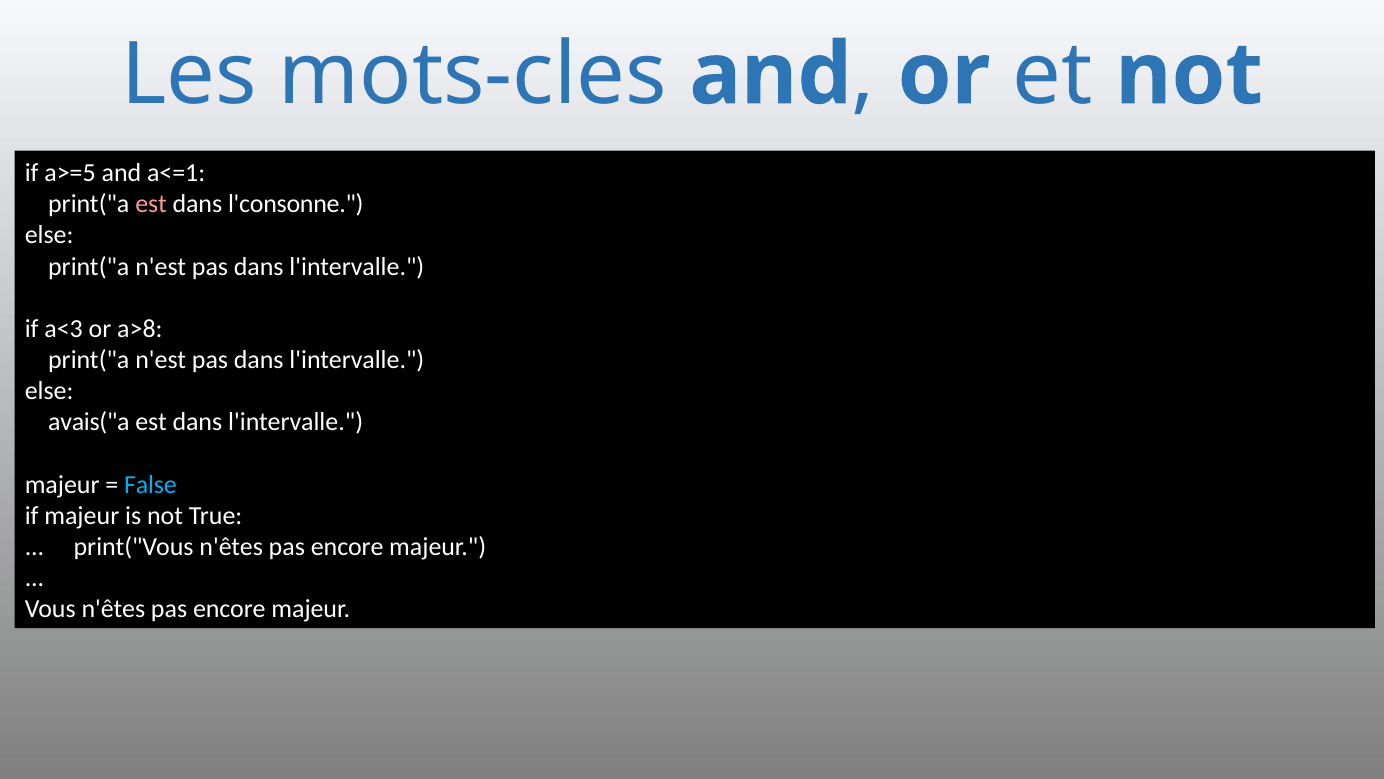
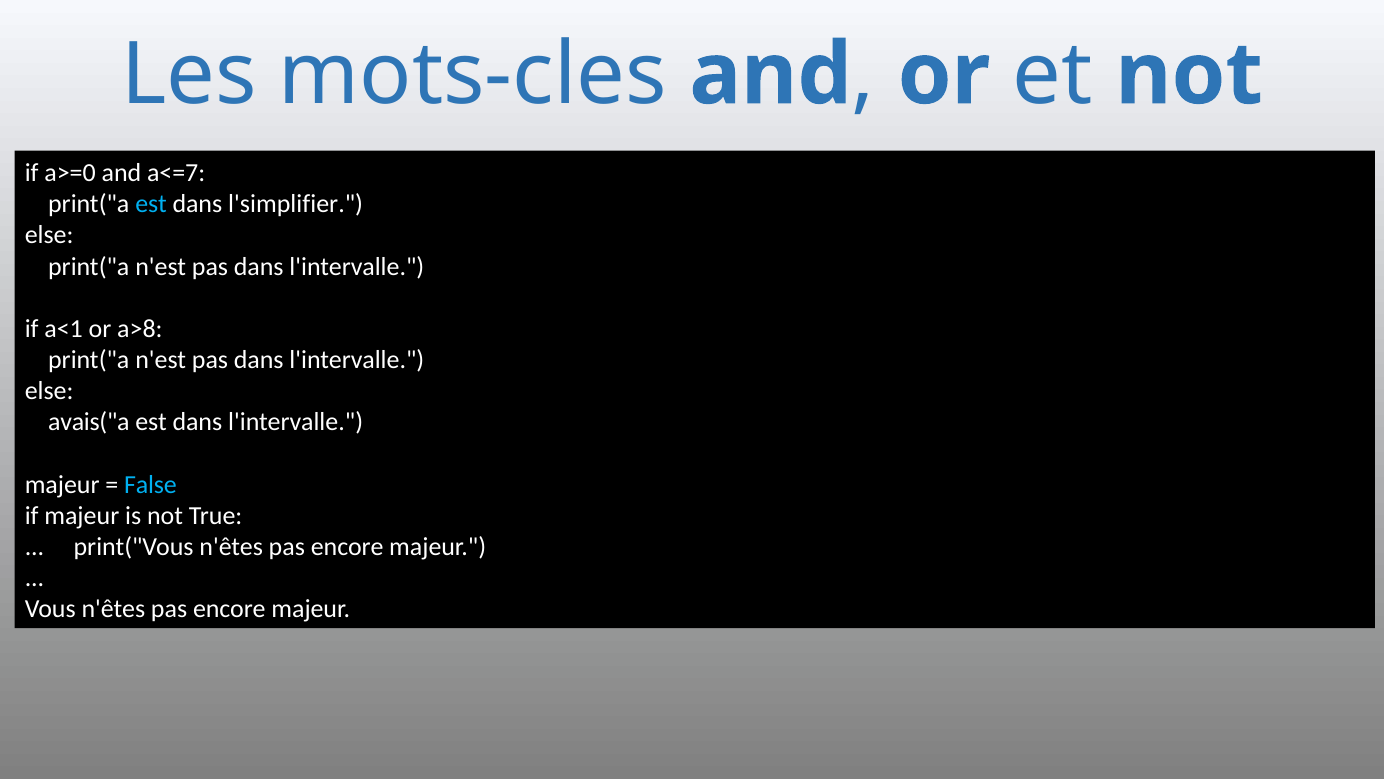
a>=5: a>=5 -> a>=0 (70, 173)
a<=1: a<=1 -> a<=7 (176, 173)
est colour: pink -> light blue (151, 204)
l'consonne: l'consonne -> l'simplifier (296, 204)
a<3: a<3 -> a<1 (64, 329)
